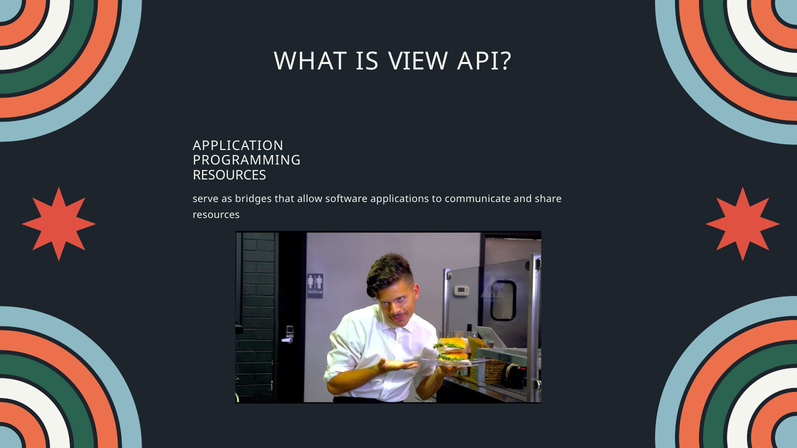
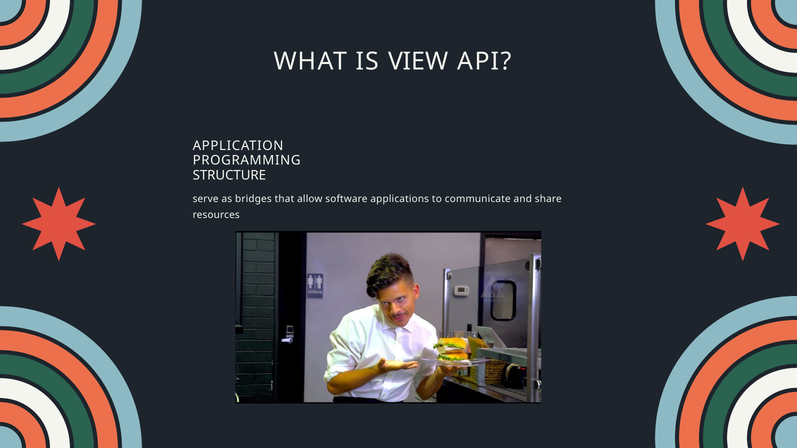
RESOURCES: RESOURCES -> STRUCTURE (229, 175)
